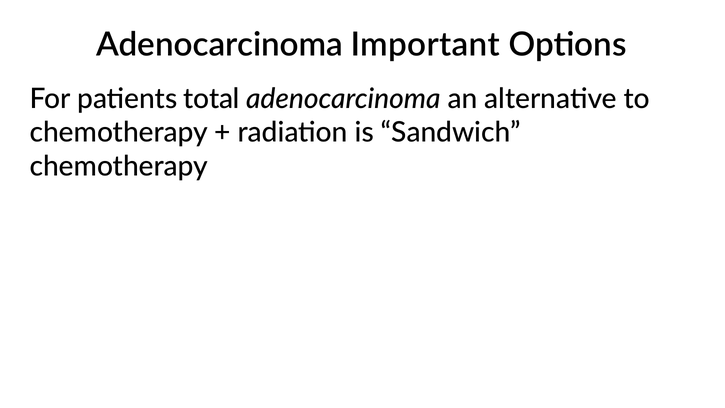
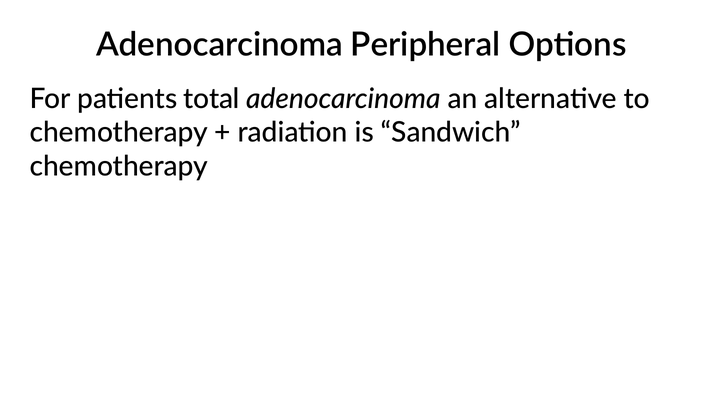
Important: Important -> Peripheral (425, 45)
